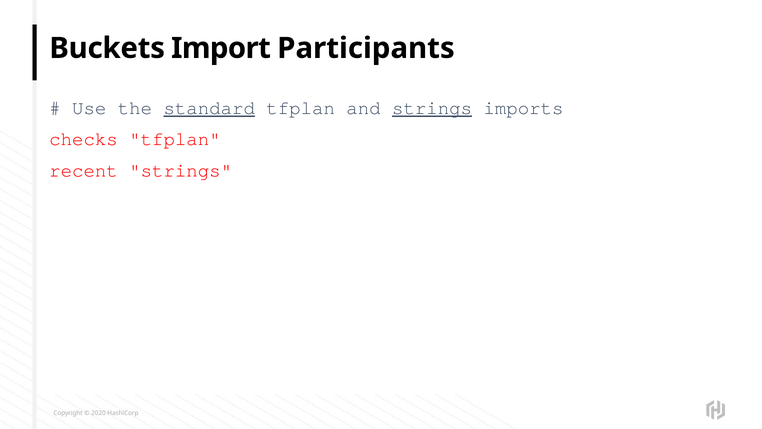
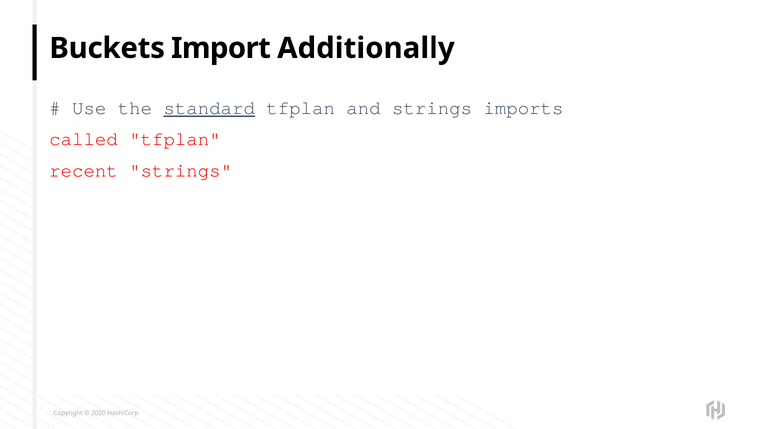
Participants: Participants -> Additionally (366, 48)
strings underline: present -> none (432, 108)
checks: checks -> called (84, 139)
